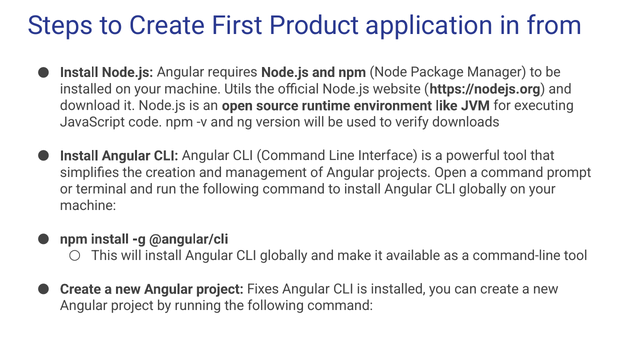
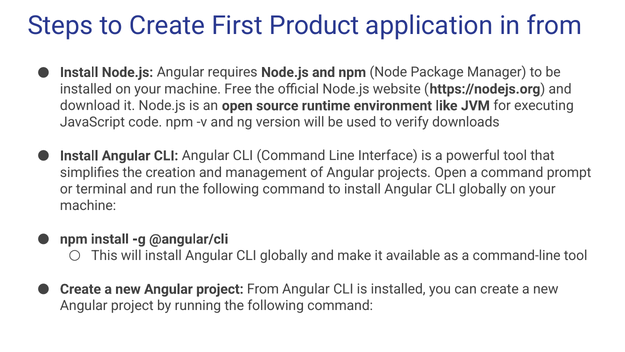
Utils: Utils -> Free (238, 89)
project Fixes: Fixes -> From (263, 289)
